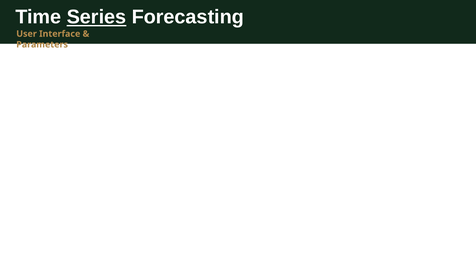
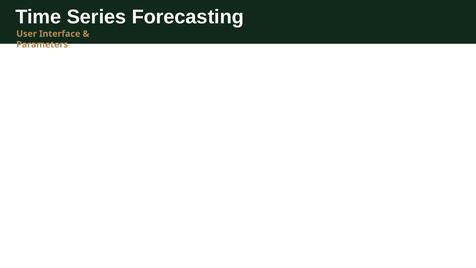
Series underline: present -> none (96, 17)
